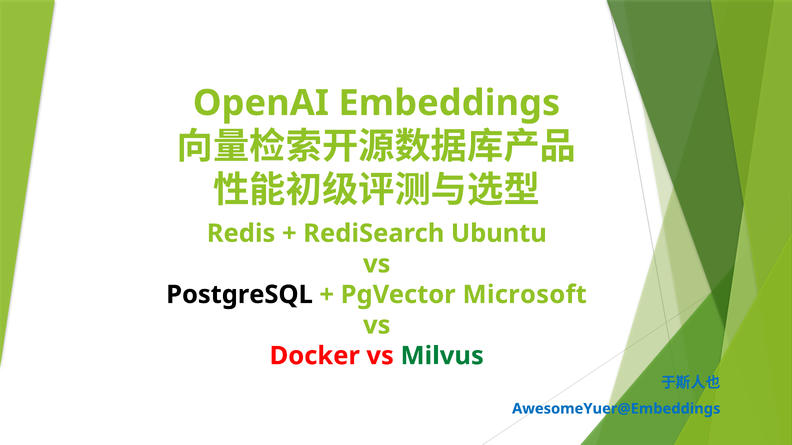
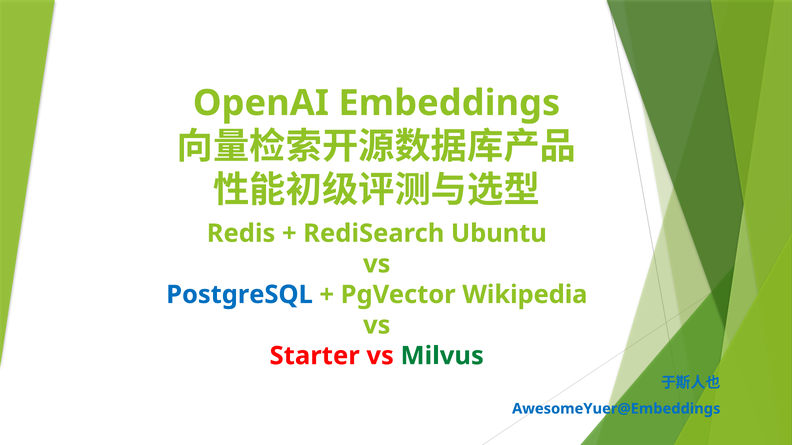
PostgreSQL colour: black -> blue (240, 295)
Microsoft: Microsoft -> Wikipedia (525, 295)
Docker: Docker -> Starter (315, 356)
